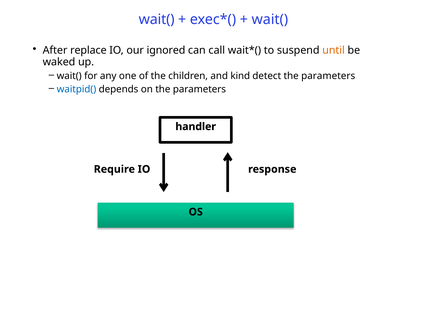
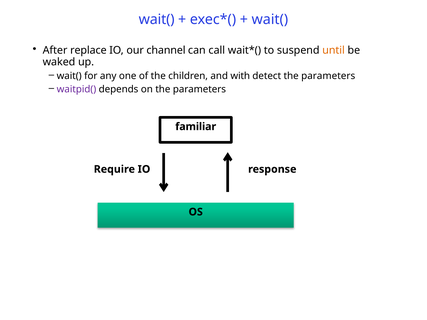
ignored: ignored -> channel (166, 50)
kind: kind -> with (240, 76)
waitpid( colour: blue -> purple (76, 90)
handler: handler -> familiar (196, 127)
